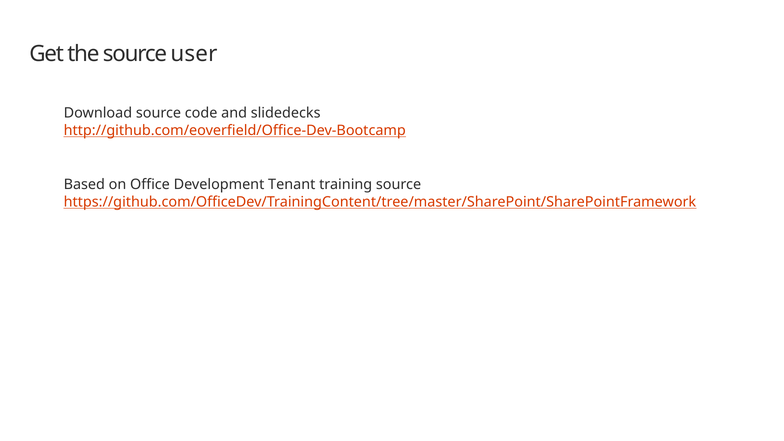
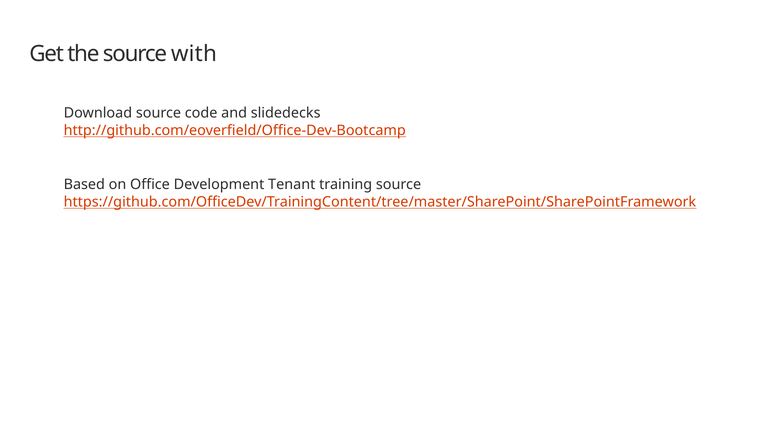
user: user -> with (194, 54)
